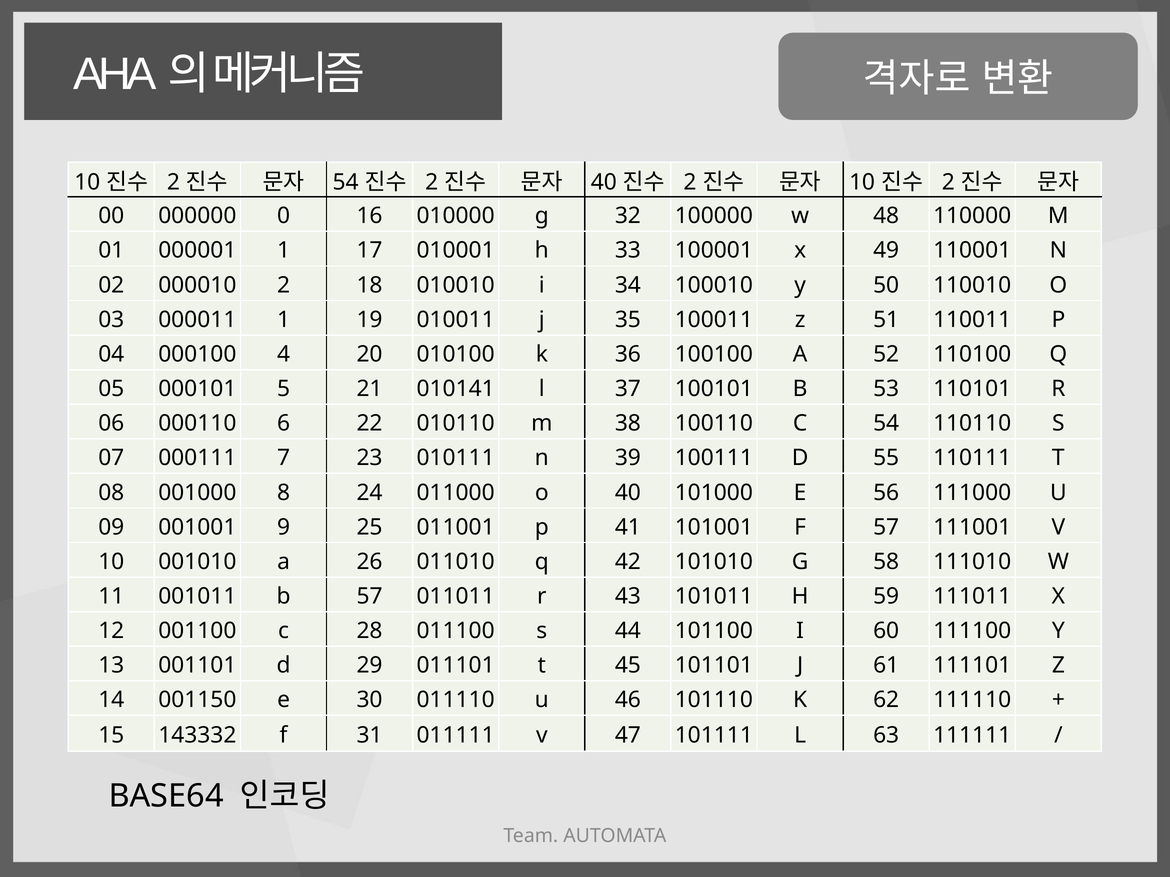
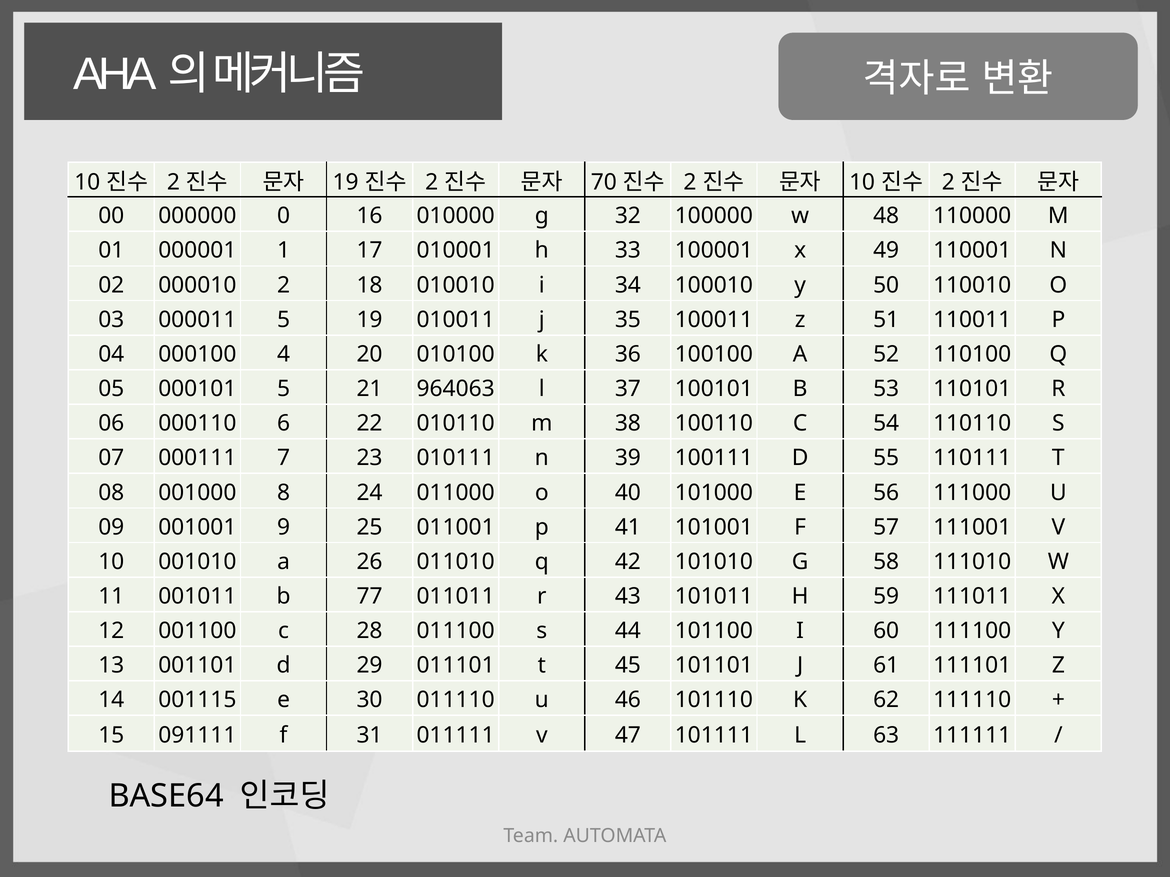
54: 54 -> 19 (346, 183)
40: 40 -> 70 (604, 183)
000011 1: 1 -> 5 (284, 320)
010141: 010141 -> 964063 (456, 389)
b 57: 57 -> 77 (370, 597)
001150: 001150 -> 001115 (197, 700)
143332: 143332 -> 091111 (197, 736)
